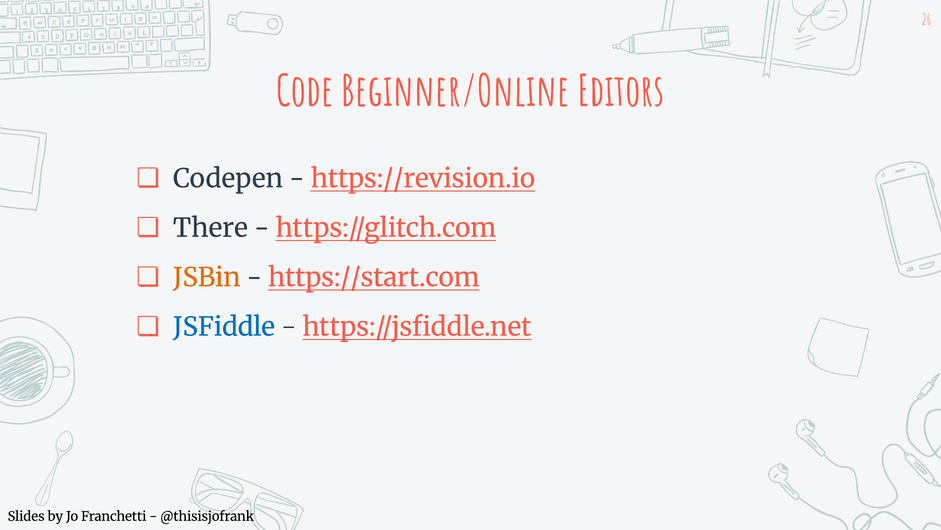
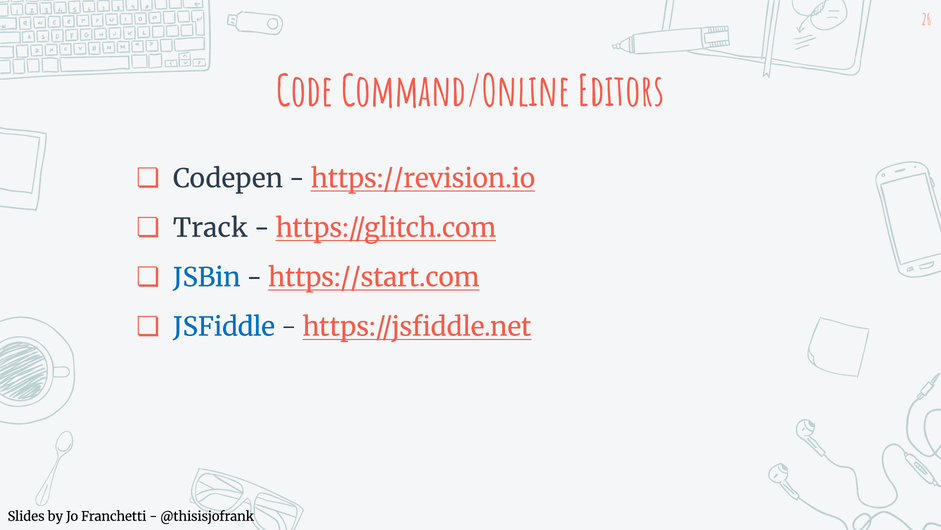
Beginner/Online: Beginner/Online -> Command/Online (456, 92)
There: There -> Track (210, 228)
JSBin colour: orange -> blue (207, 277)
